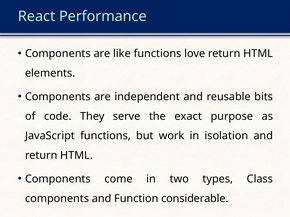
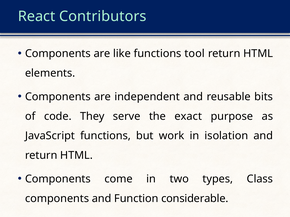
Performance: Performance -> Contributors (103, 16)
love: love -> tool (195, 54)
